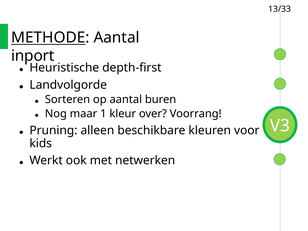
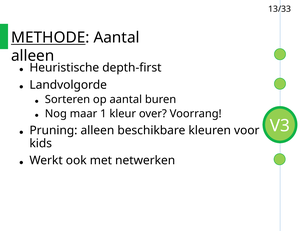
inport: inport -> alleen (33, 56)
